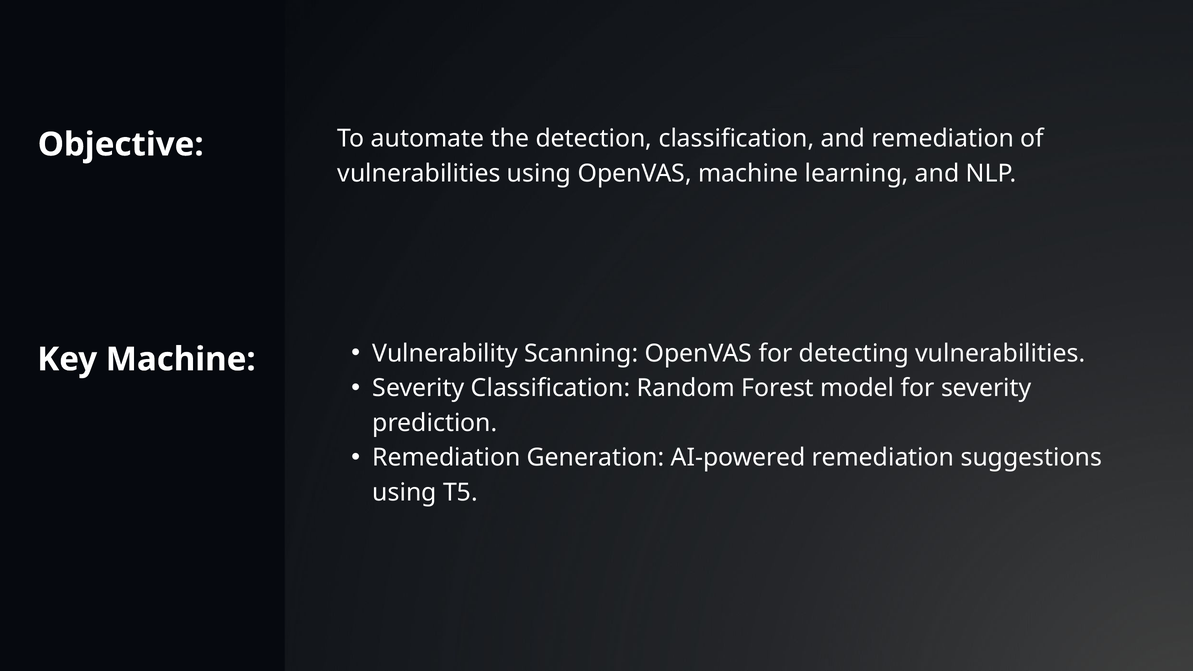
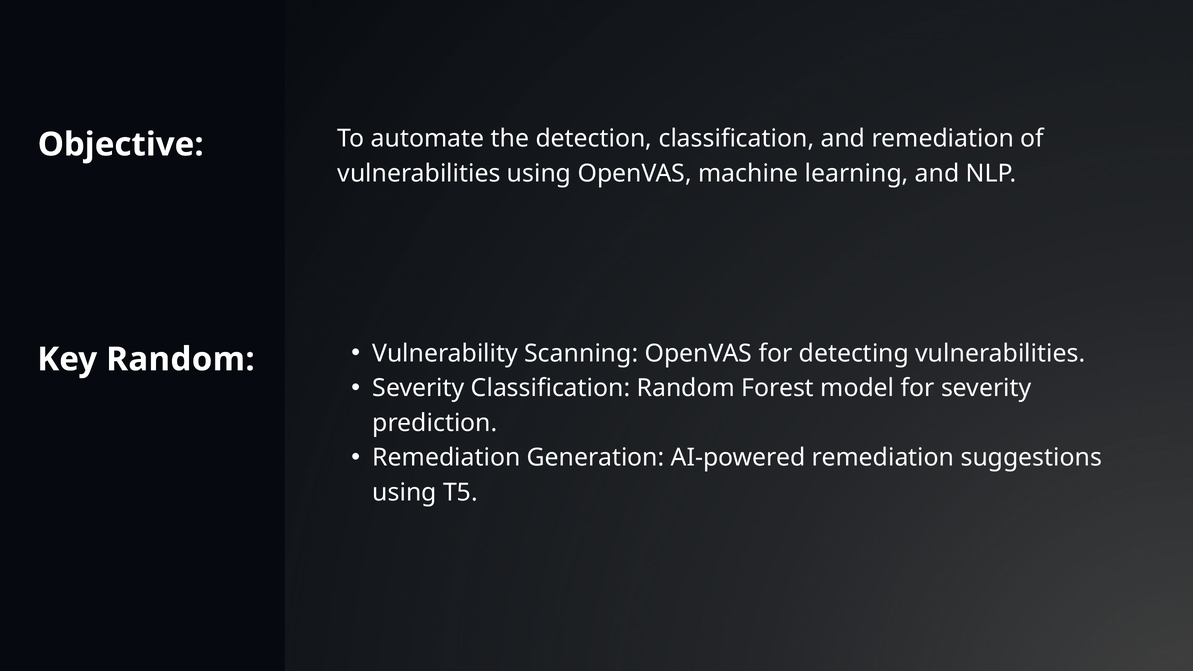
Key Machine: Machine -> Random (180, 359)
